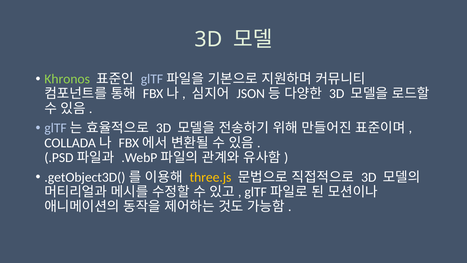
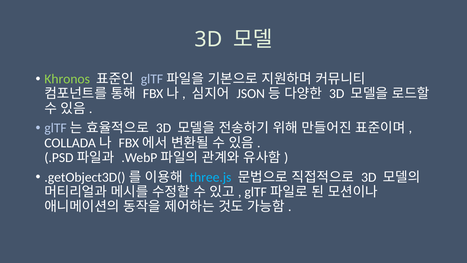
three.js colour: yellow -> light blue (210, 177)
